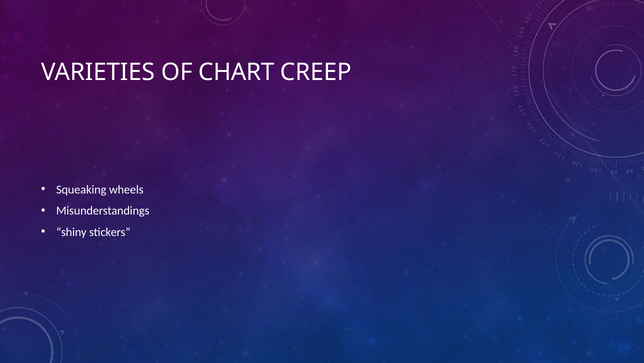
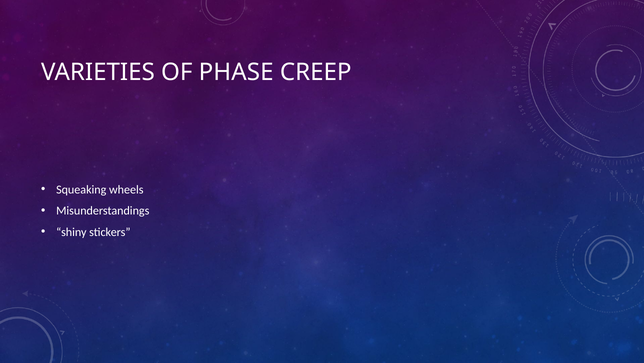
CHART: CHART -> PHASE (236, 72)
